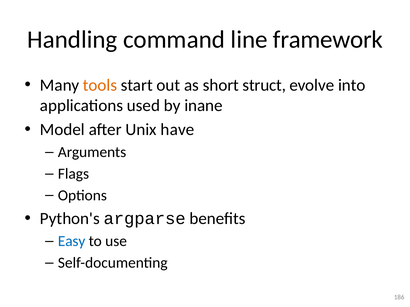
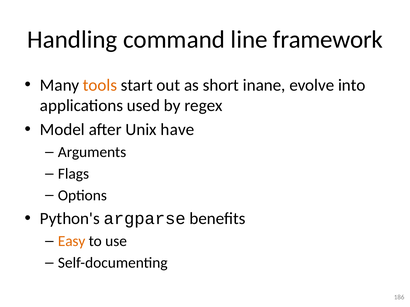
struct: struct -> inane (264, 85)
inane: inane -> regex (203, 106)
Easy colour: blue -> orange (72, 242)
